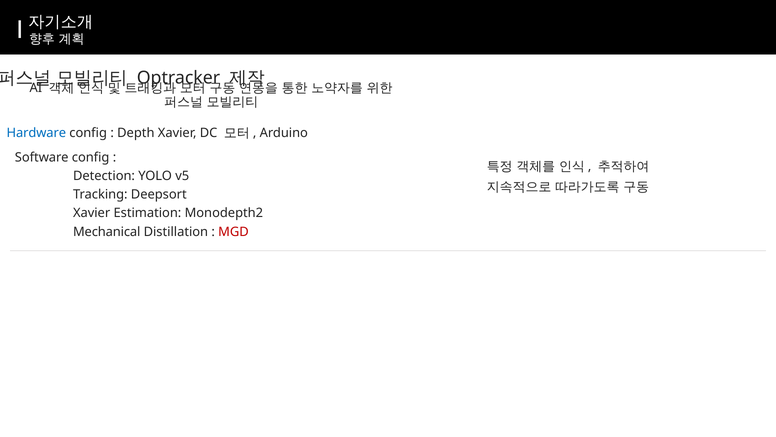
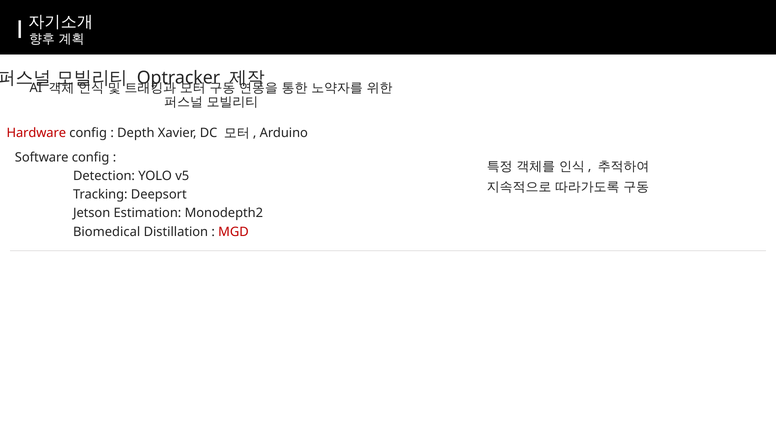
Hardware colour: blue -> red (36, 133)
Xavier: Xavier -> Jetson (92, 213)
Mechanical: Mechanical -> Biomedical (107, 231)
